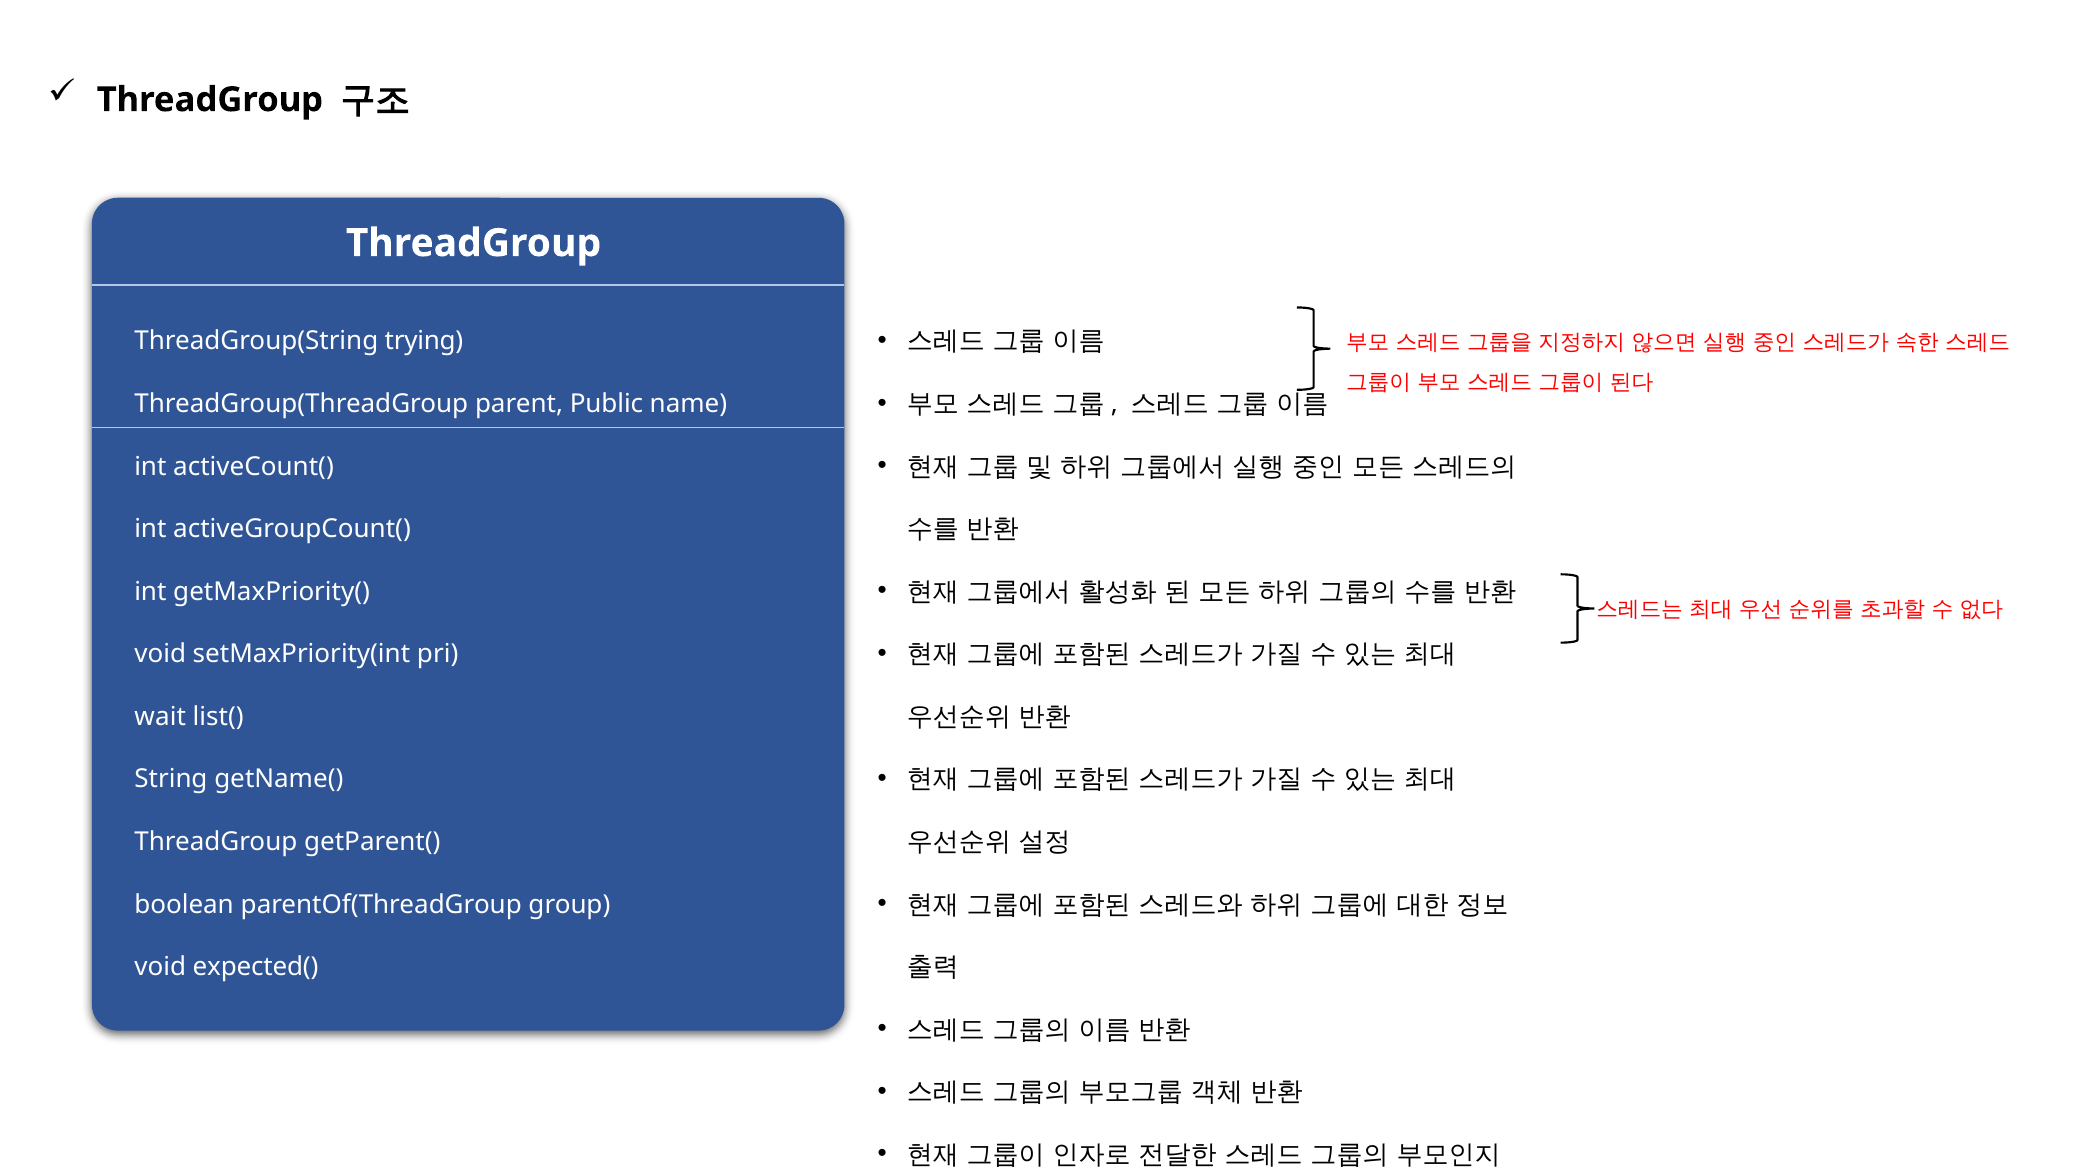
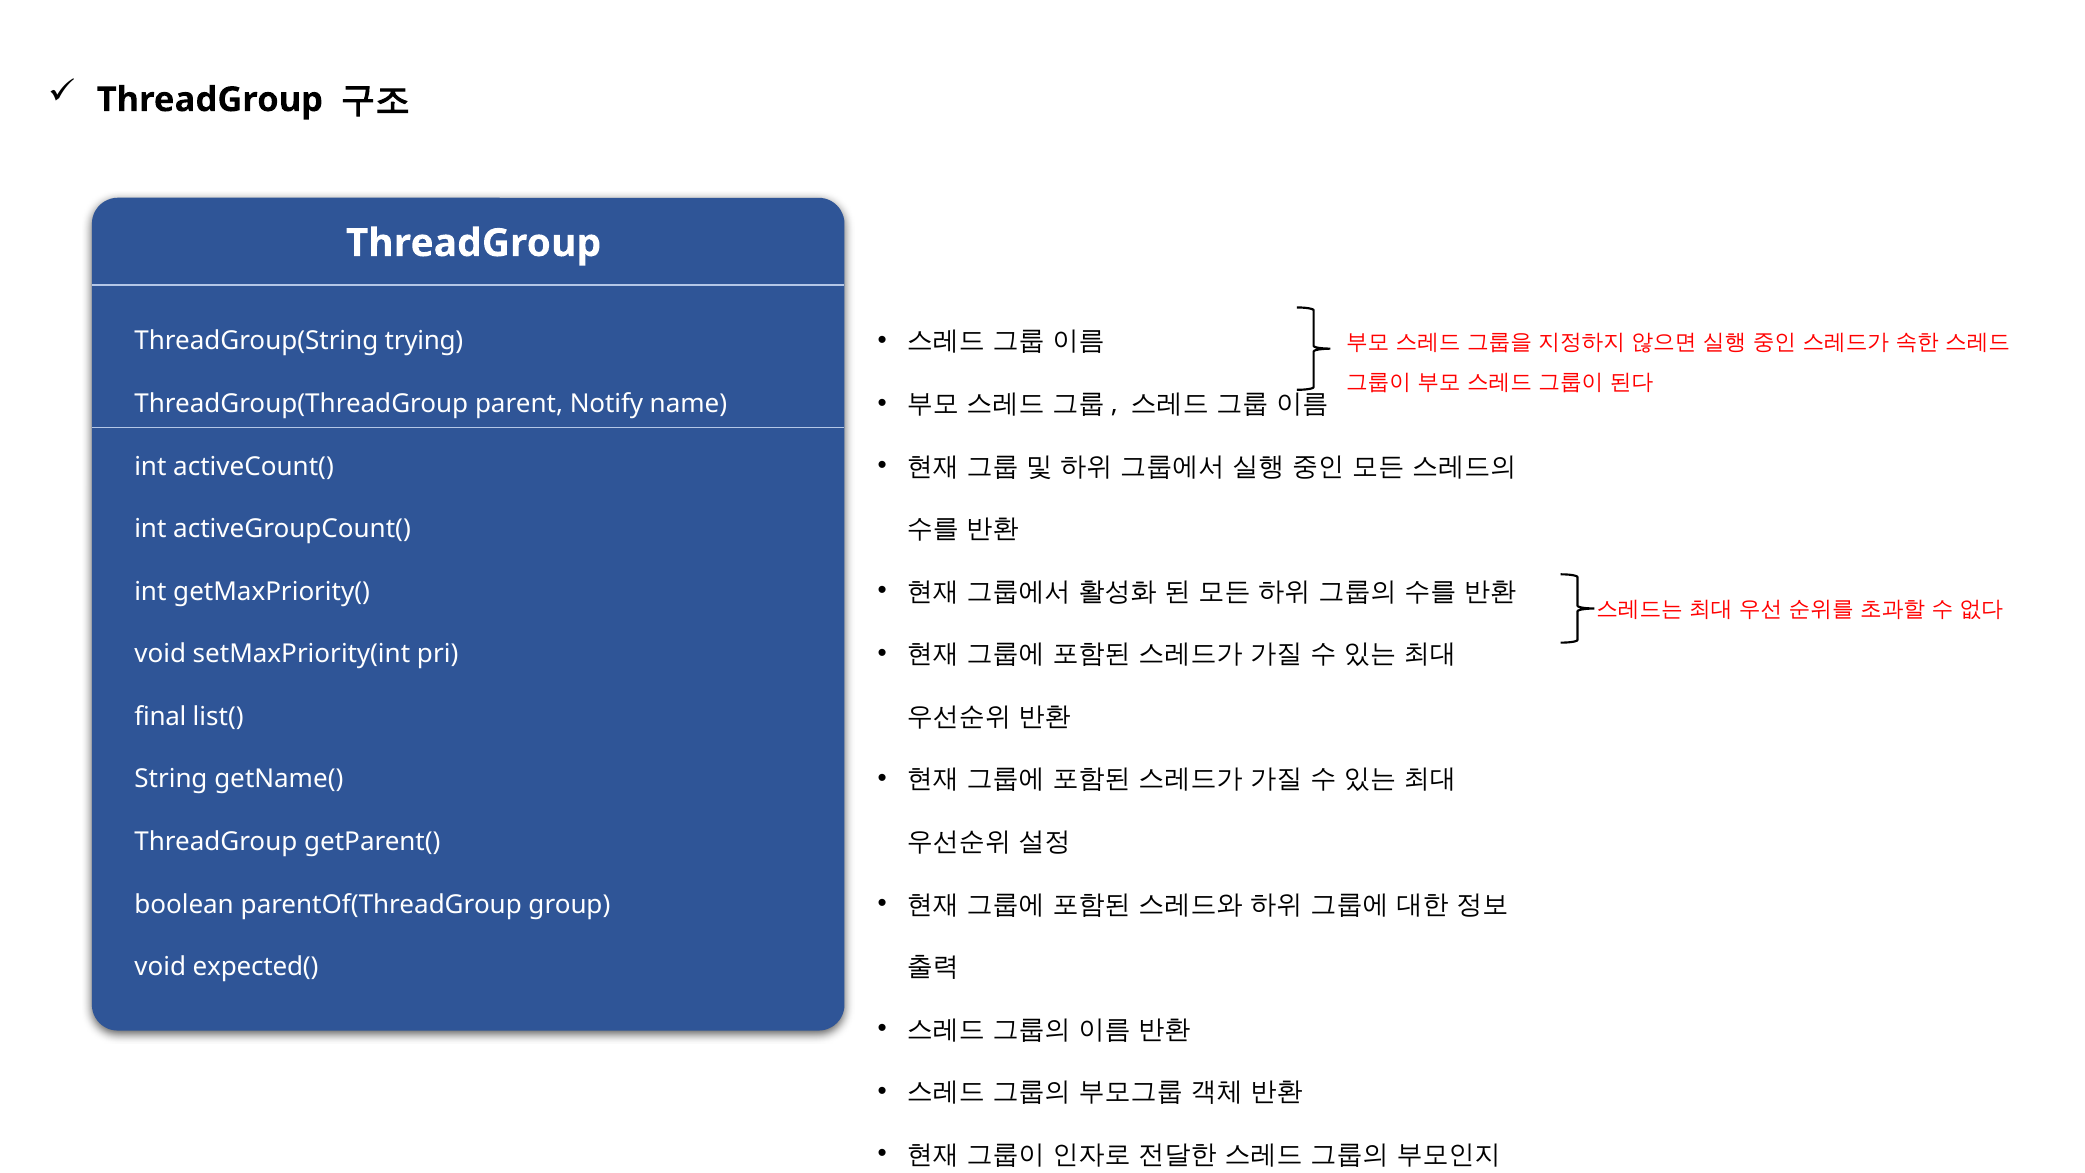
Public: Public -> Notify (606, 404)
wait: wait -> final (160, 717)
